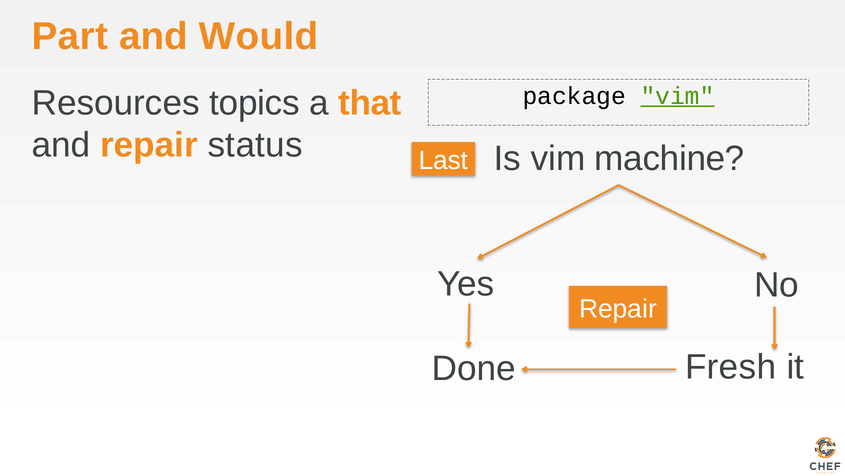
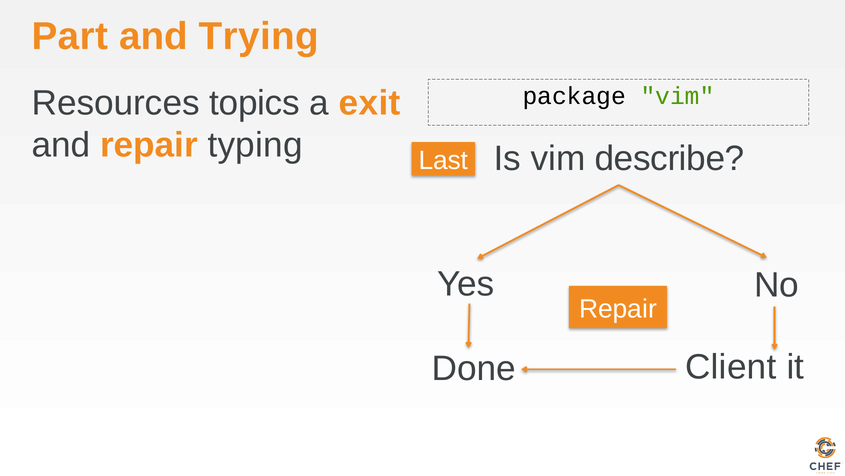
Would: Would -> Trying (259, 37)
that: that -> exit (370, 103)
vim underline: present -> none (678, 96)
status: status -> typing (255, 145)
machine: machine -> describe (669, 158)
Fresh: Fresh -> Client (731, 367)
